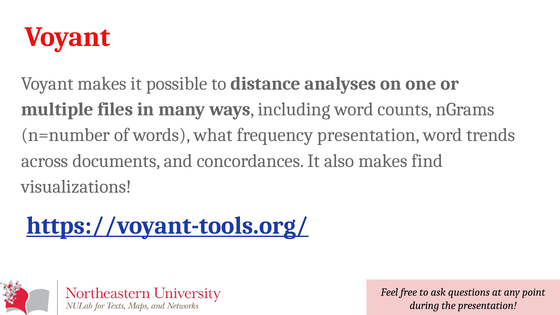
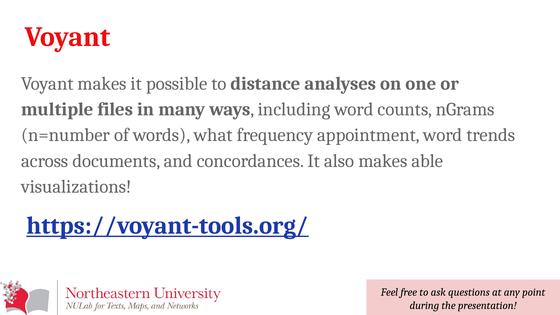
frequency presentation: presentation -> appointment (368, 135)
find: find -> able (427, 161)
